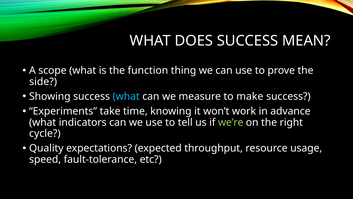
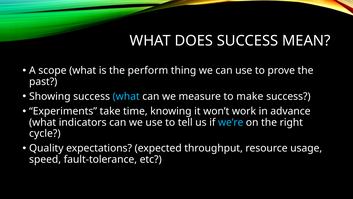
function: function -> perform (148, 70)
side: side -> past (43, 81)
we’re colour: light green -> light blue (231, 122)
